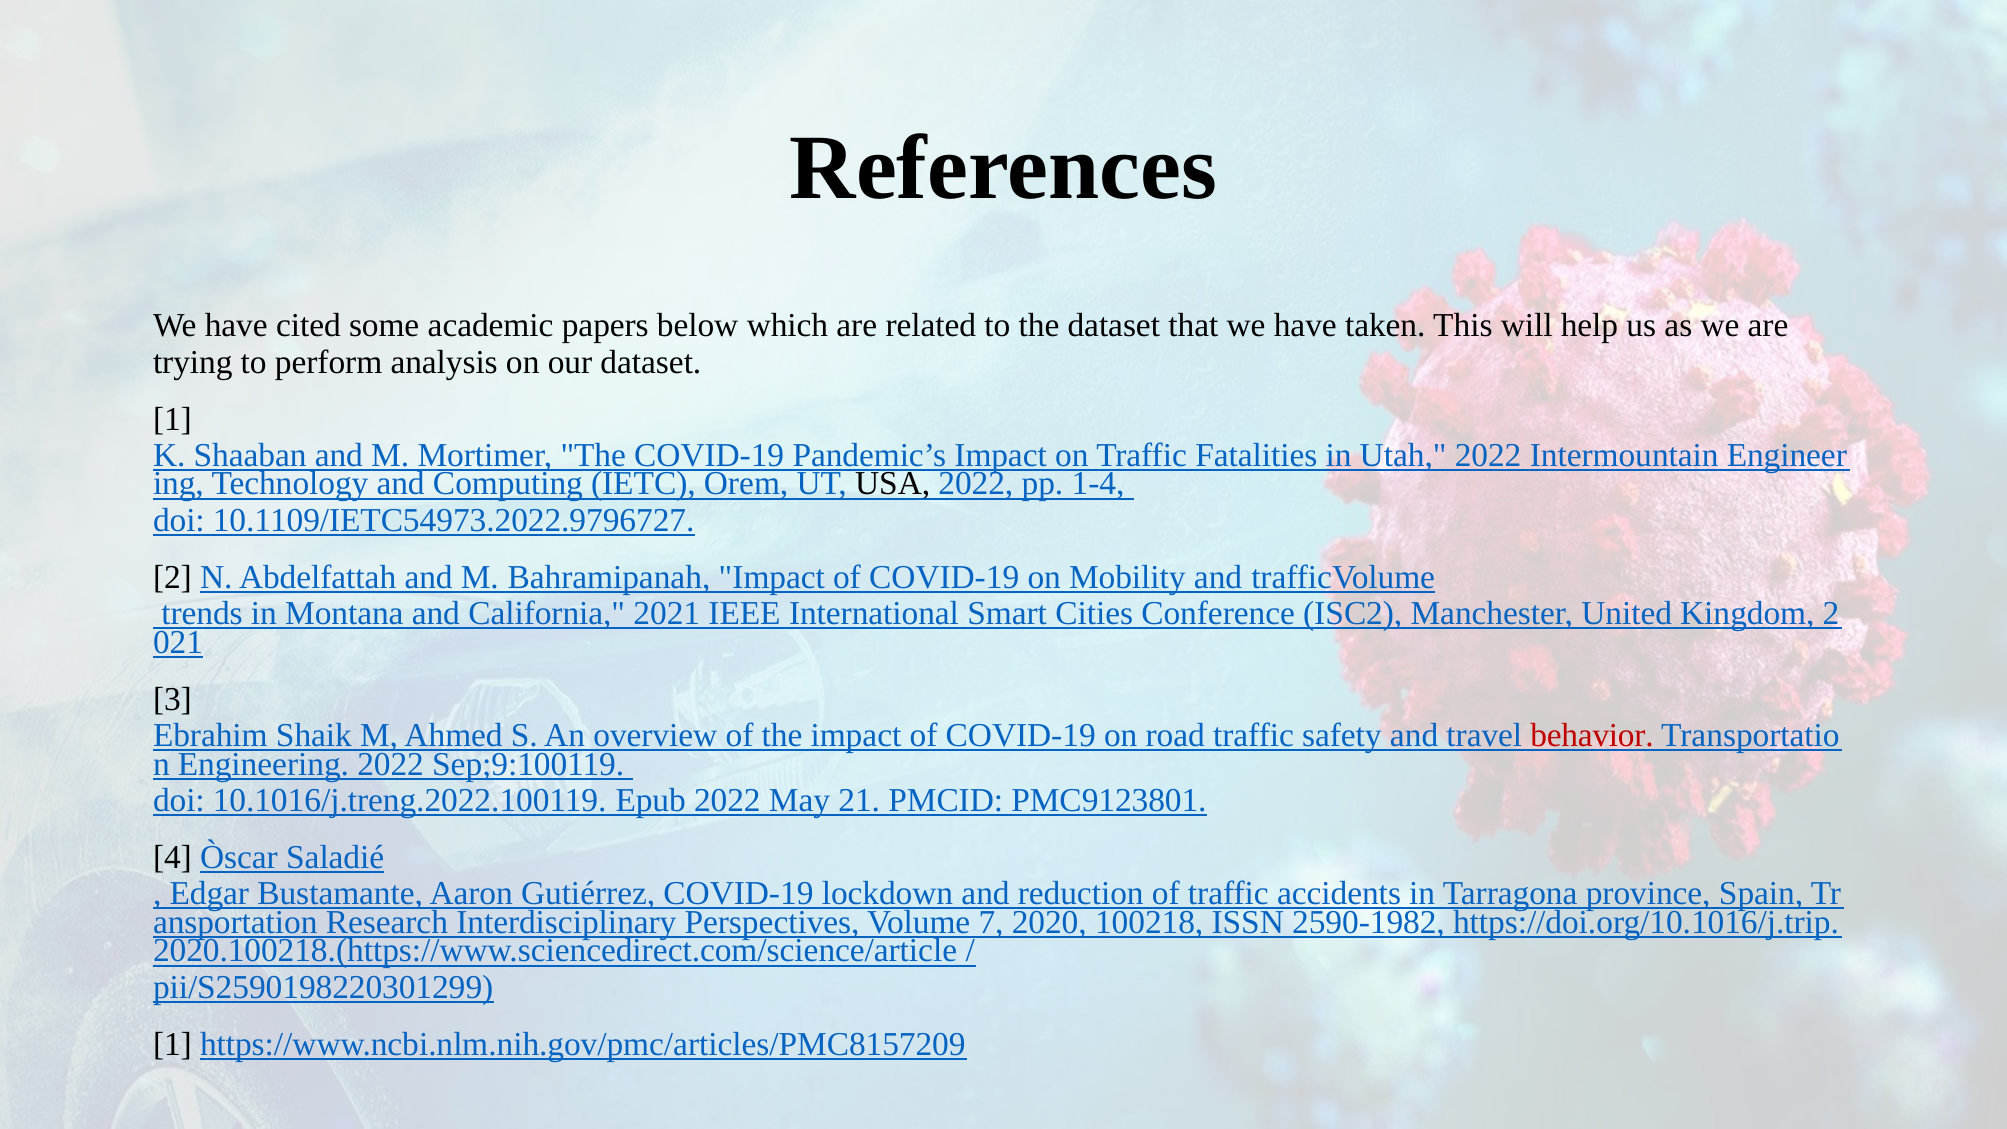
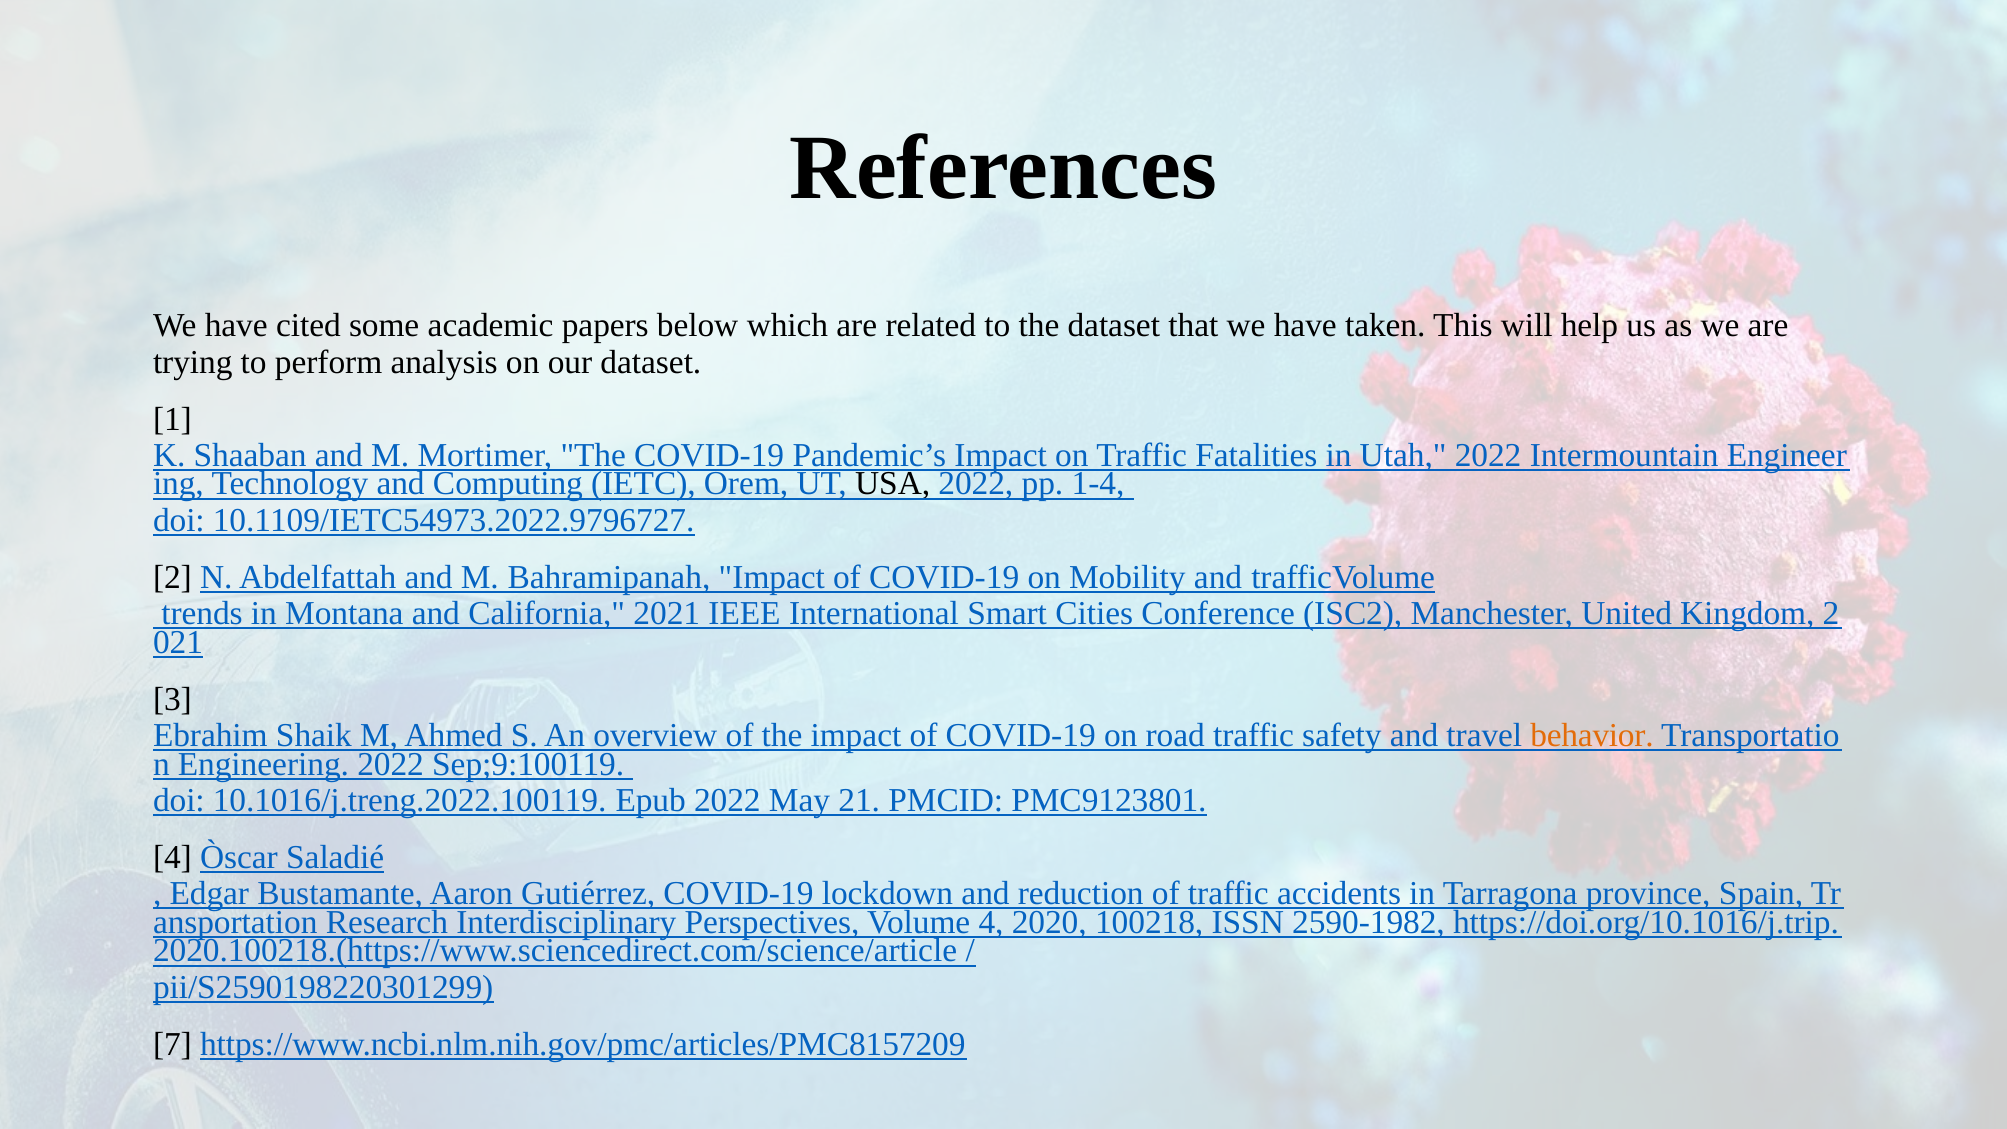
behavior colour: red -> orange (1592, 735)
Volume 7: 7 -> 4 (991, 922)
1: 1 -> 7 (172, 1044)
